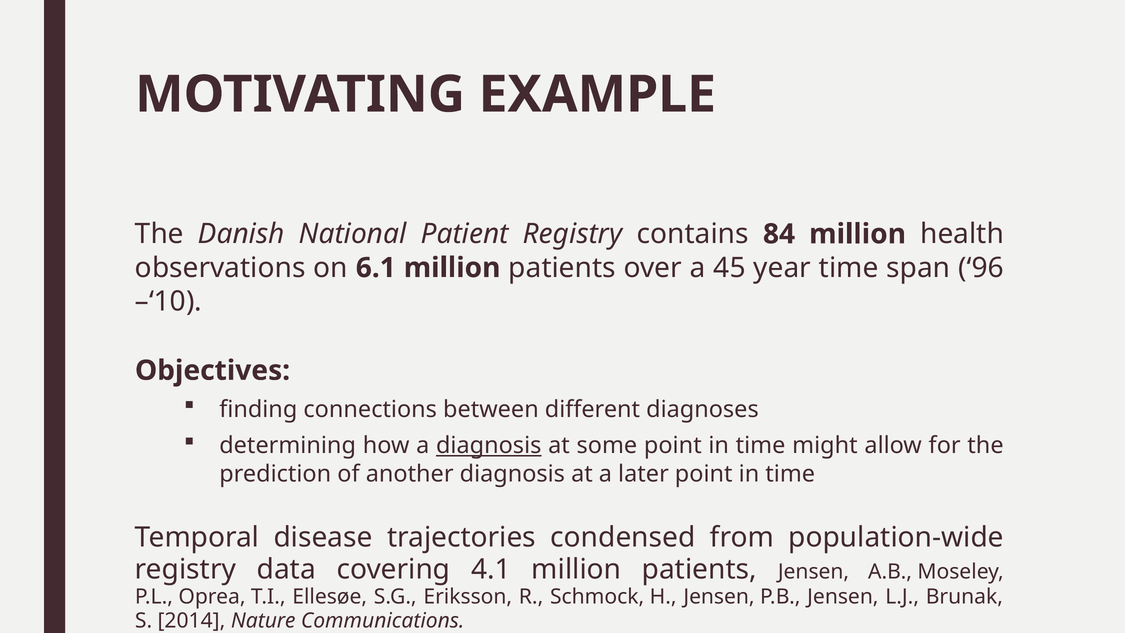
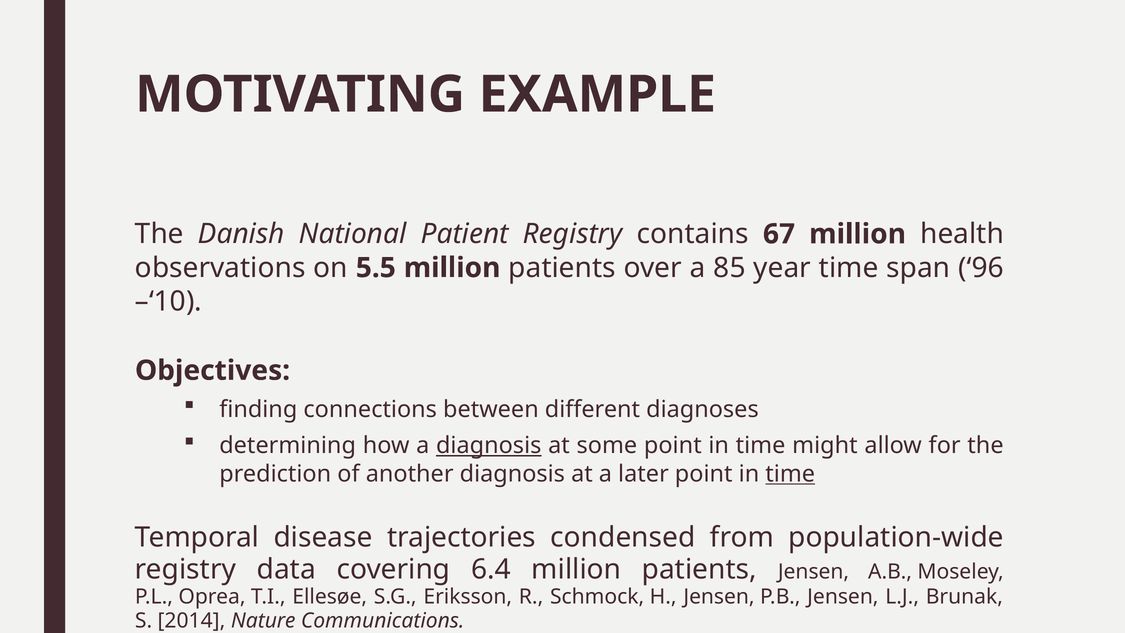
84: 84 -> 67 (779, 234)
6.1: 6.1 -> 5.5 (376, 268)
45: 45 -> 85 (729, 268)
time underline: none -> present (790, 474)
4.1: 4.1 -> 6.4 (491, 569)
